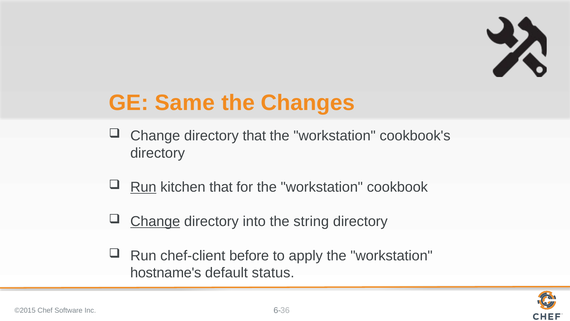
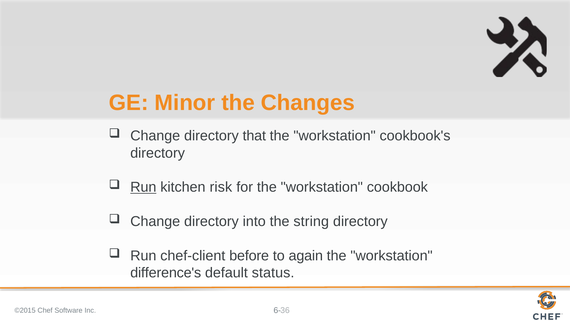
Same: Same -> Minor (185, 103)
kitchen that: that -> risk (221, 187)
Change underline: present -> none (155, 221)
apply: apply -> again (306, 255)
hostname's: hostname's -> difference's (166, 273)
